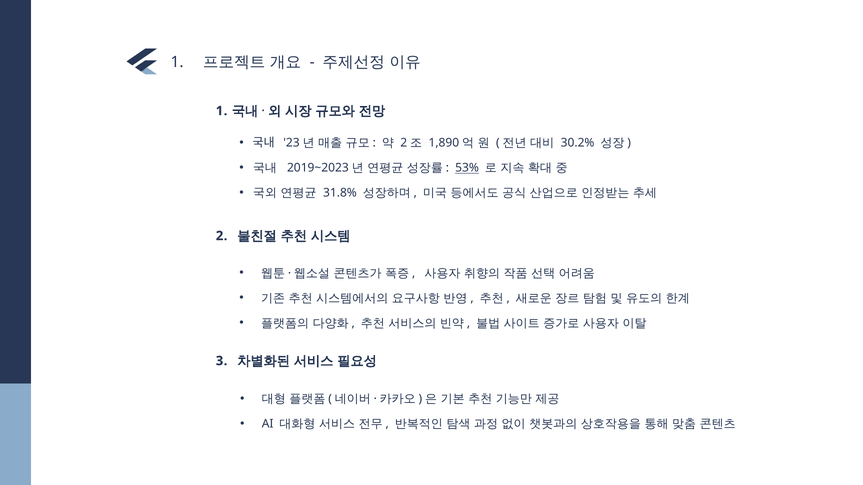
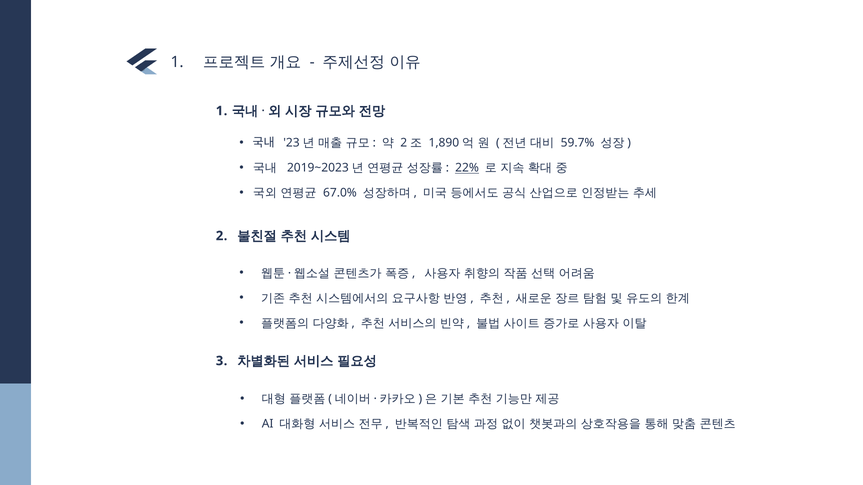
30.2%: 30.2% -> 59.7% (578, 143)
53%: 53% -> 22% (467, 168)
31.8%: 31.8% -> 67.0% (340, 193)
